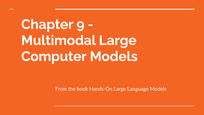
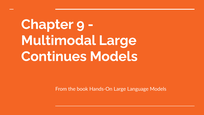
Computer: Computer -> Continues (54, 56)
